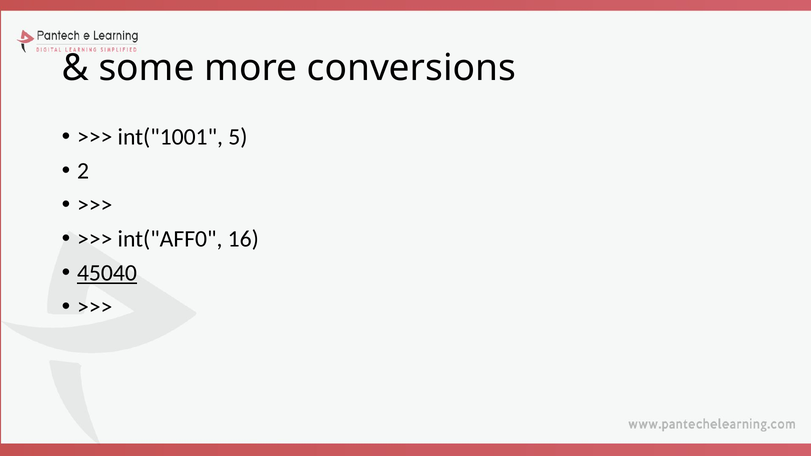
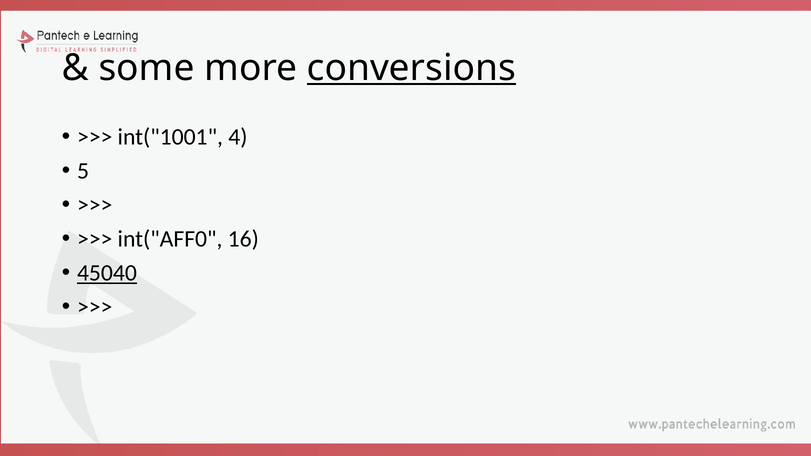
conversions underline: none -> present (411, 68)
5: 5 -> 4 (238, 137)
2: 2 -> 5 (83, 171)
